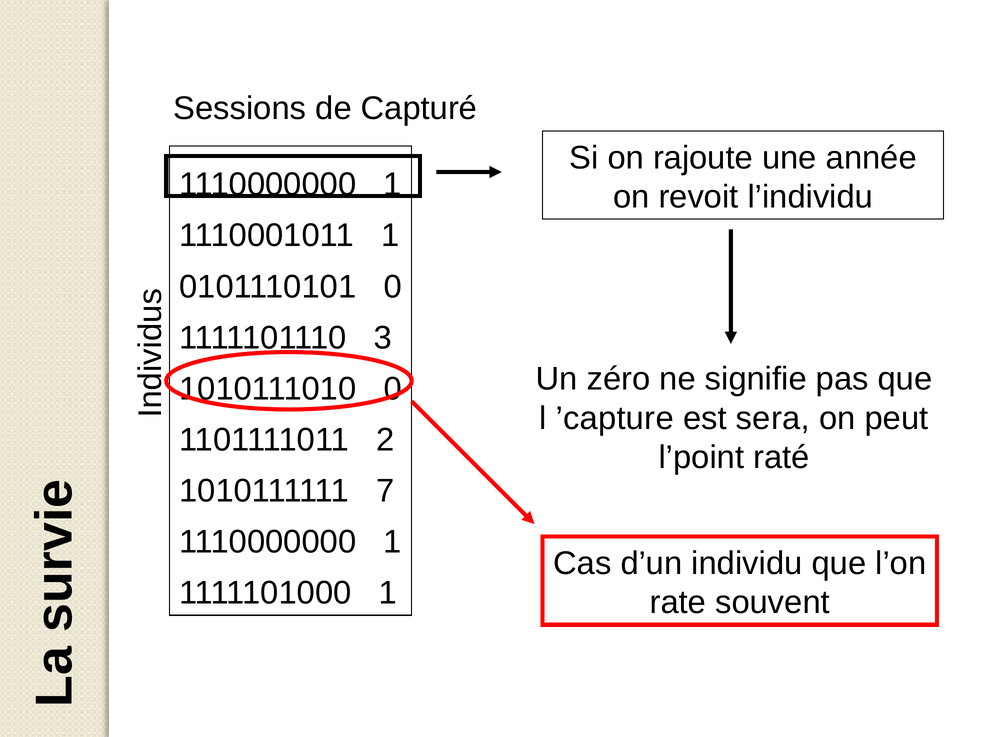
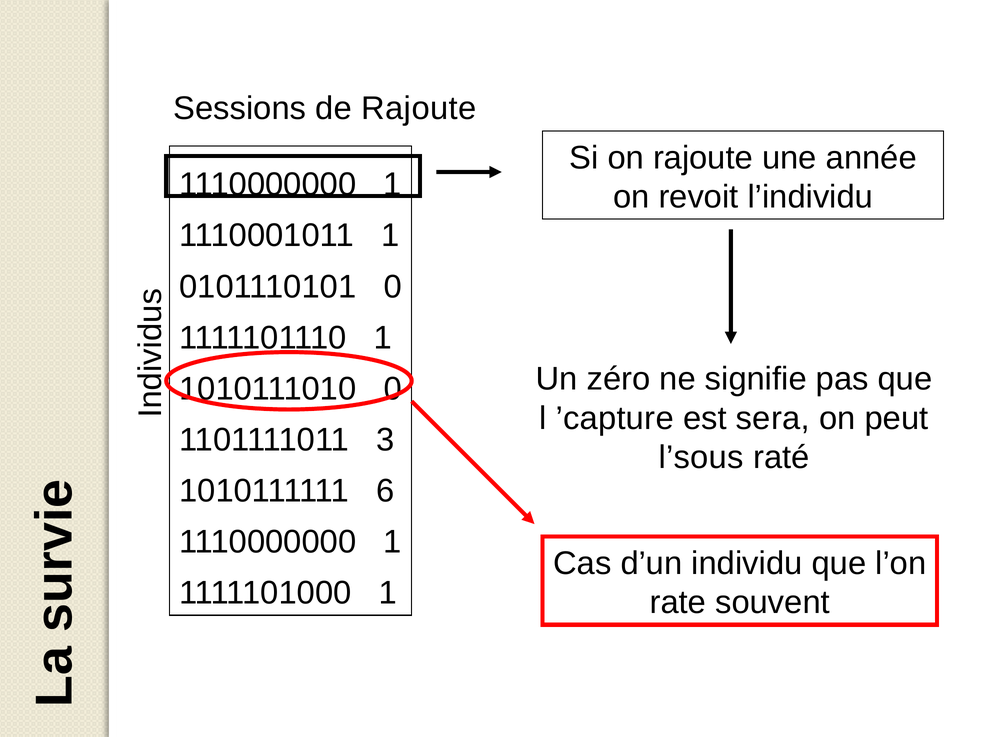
de Capturé: Capturé -> Rajoute (419, 109)
3: 3 -> 1 (383, 338)
2: 2 -> 3 (385, 440)
l’point: l’point -> l’sous (701, 457)
7: 7 -> 6 (385, 491)
